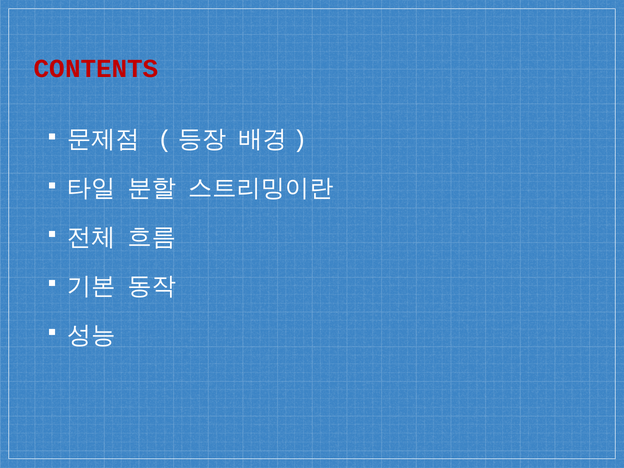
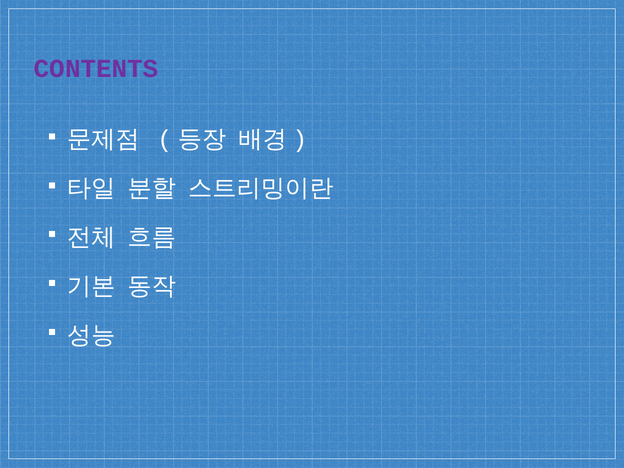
CONTENTS colour: red -> purple (96, 69)
